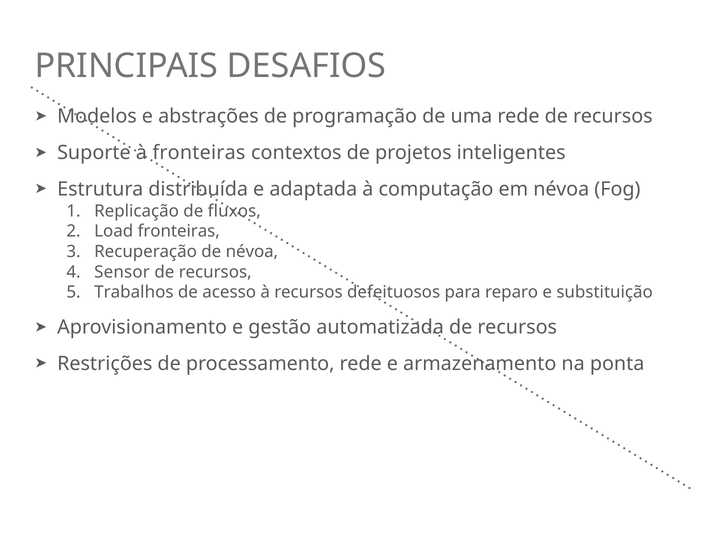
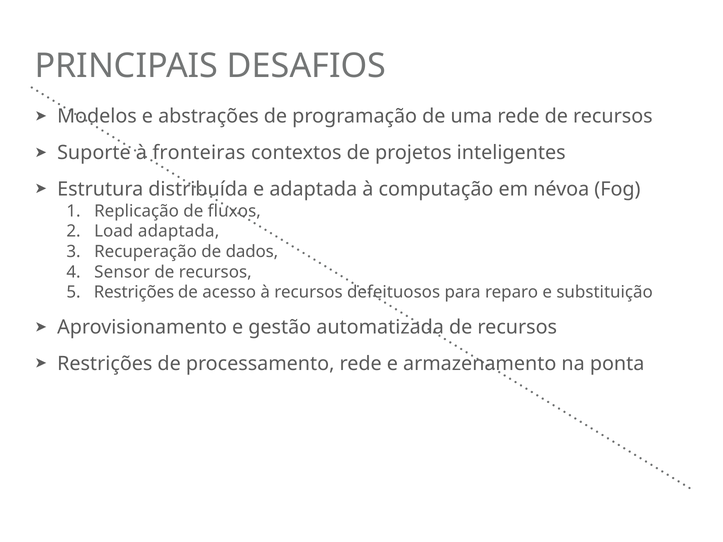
Load fronteiras: fronteiras -> adaptada (179, 231)
de névoa: névoa -> dados (252, 252)
Trabalhos: Trabalhos -> Restrições (134, 292)
